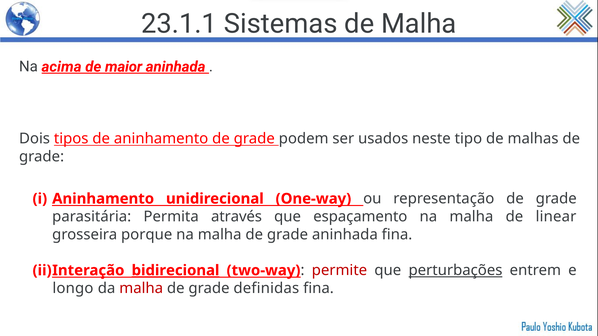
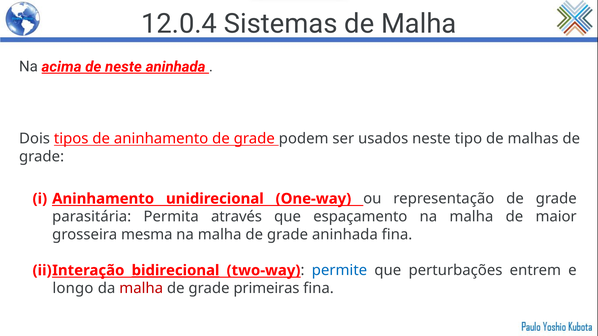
23.1.1: 23.1.1 -> 12.0.4 (179, 24)
de maior: maior -> neste (123, 67)
linear: linear -> maior (556, 217)
porque: porque -> mesma (147, 235)
permite colour: red -> blue (339, 271)
perturbações underline: present -> none (455, 271)
definidas: definidas -> primeiras (266, 289)
